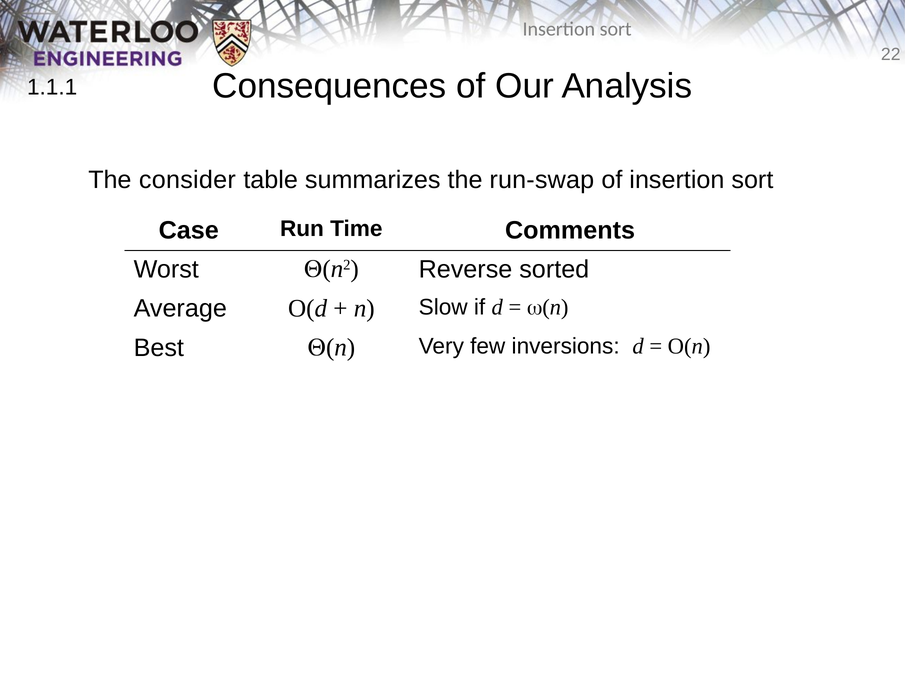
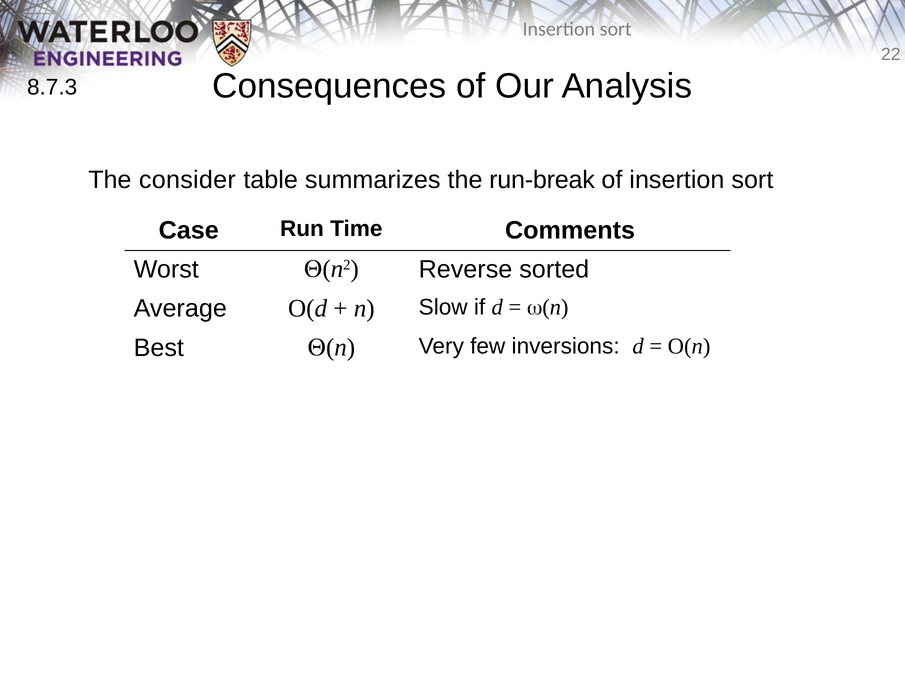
1.1.1: 1.1.1 -> 8.7.3 (52, 87)
run-swap: run-swap -> run-break (542, 180)
